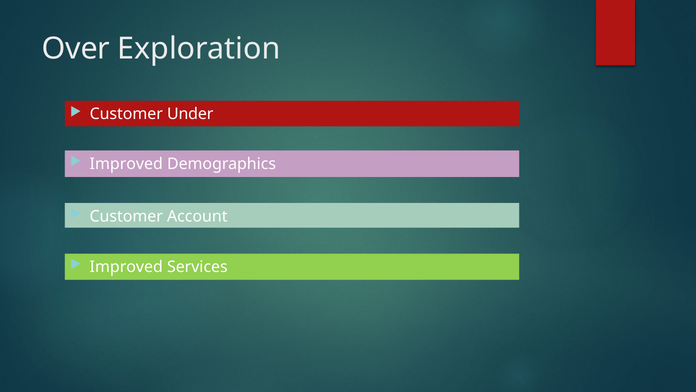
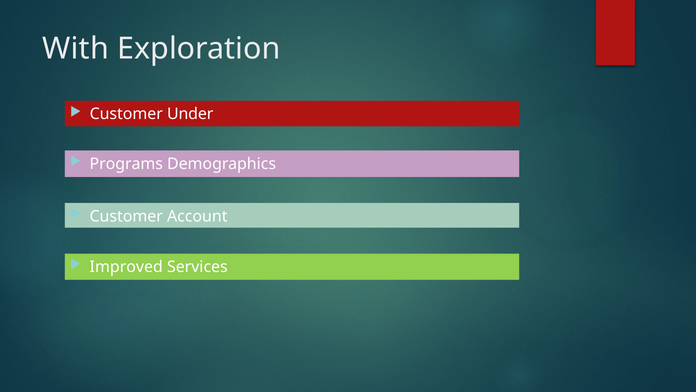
Over: Over -> With (76, 49)
Improved: Improved -> Programs (126, 164)
